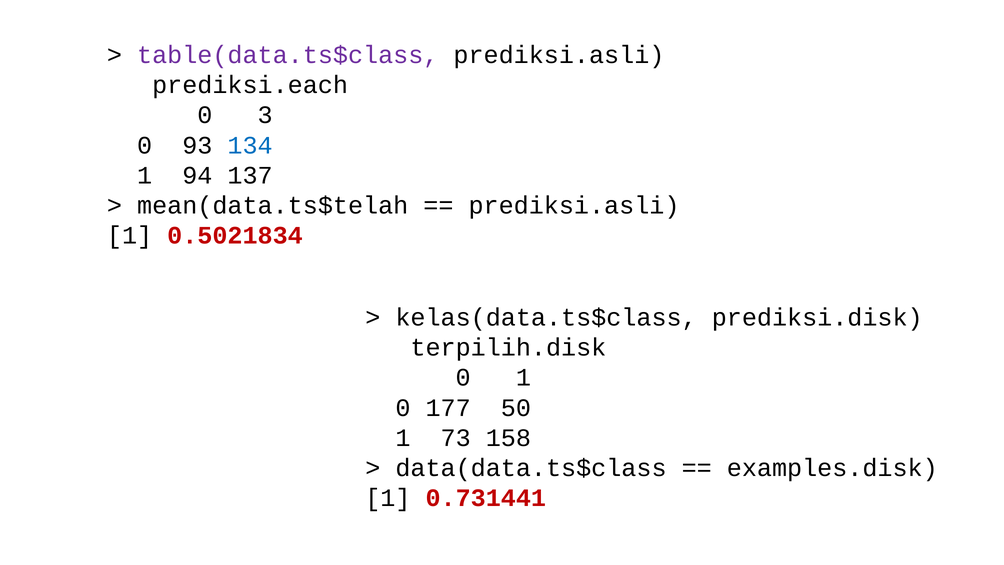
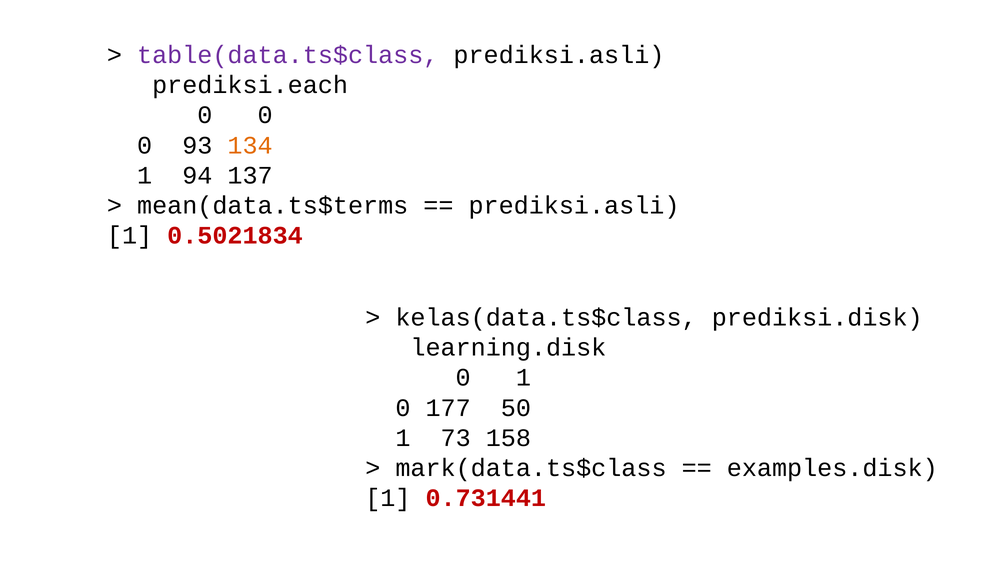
3: 3 -> 0 (265, 115)
134 colour: blue -> orange (250, 145)
mean(data.ts$telah: mean(data.ts$telah -> mean(data.ts$terms (273, 205)
terpilih.disk: terpilih.disk -> learning.disk (508, 347)
data(data.ts$class: data(data.ts$class -> mark(data.ts$class (531, 468)
